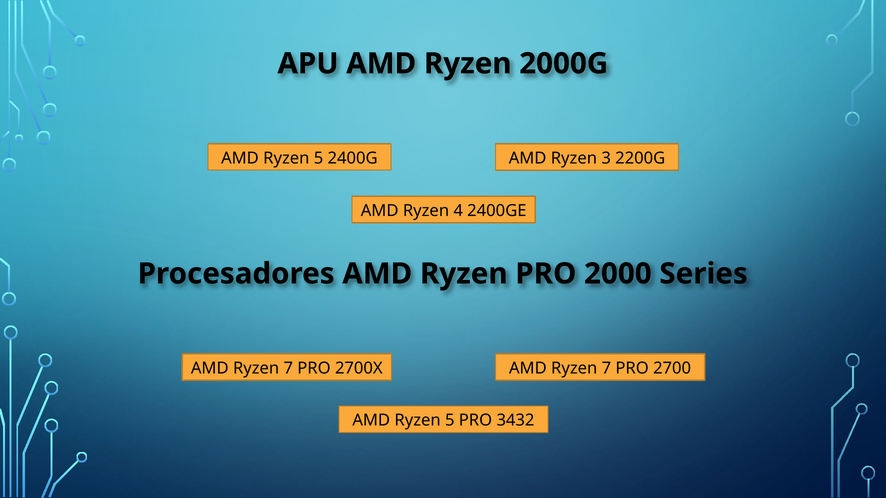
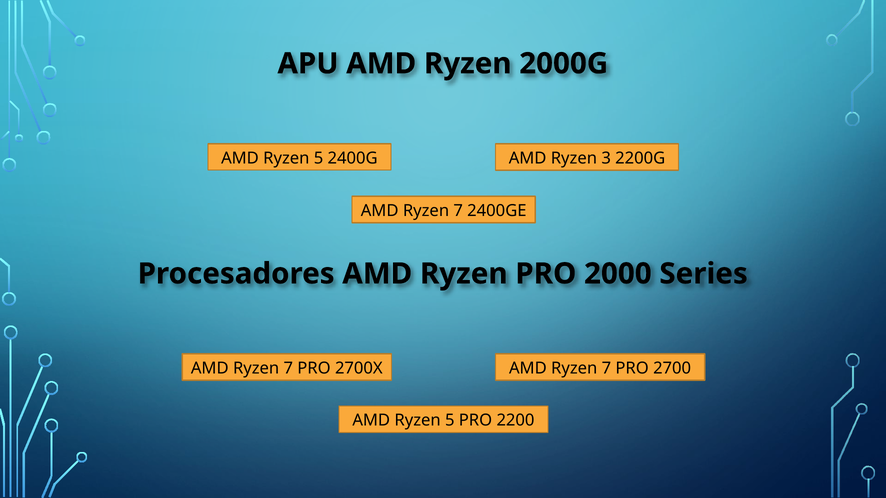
4: 4 -> 7 (458, 211)
3432: 3432 -> 2200 (515, 421)
